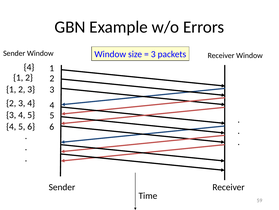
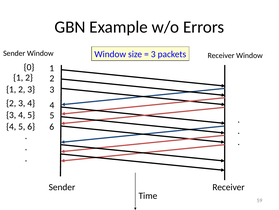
4: 4 -> 0 (29, 67)
